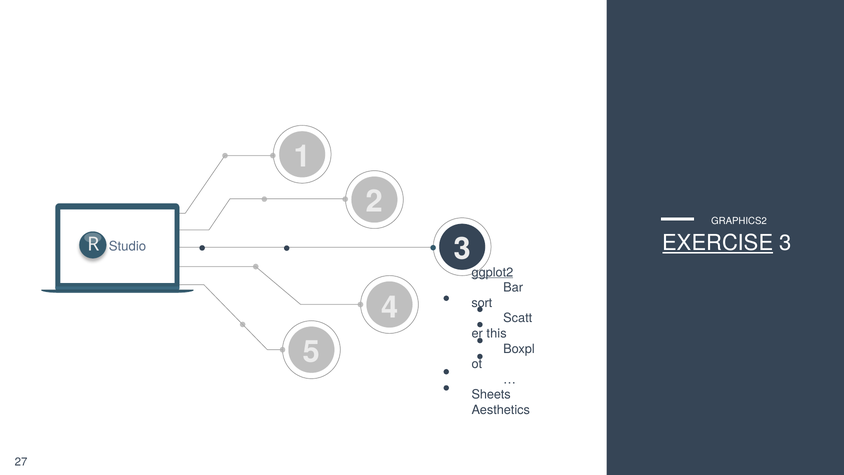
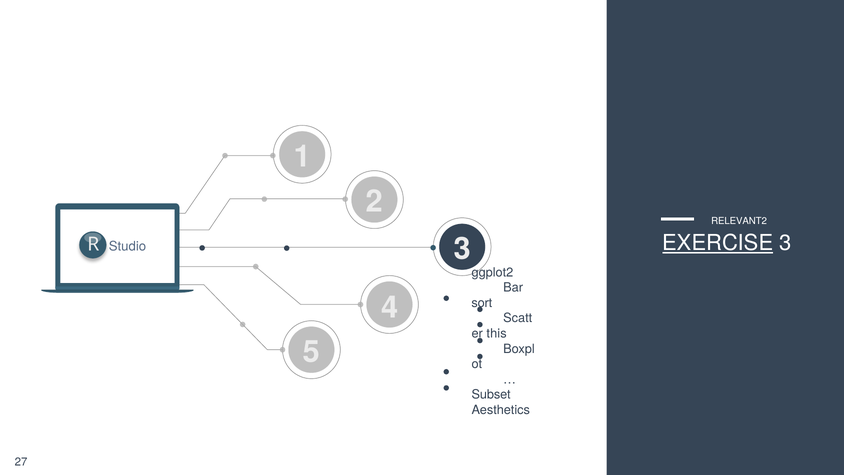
GRAPHICS2: GRAPHICS2 -> RELEVANT2 (739, 221)
ggplot2 underline: present -> none (492, 272)
Sheets: Sheets -> Subset (491, 395)
